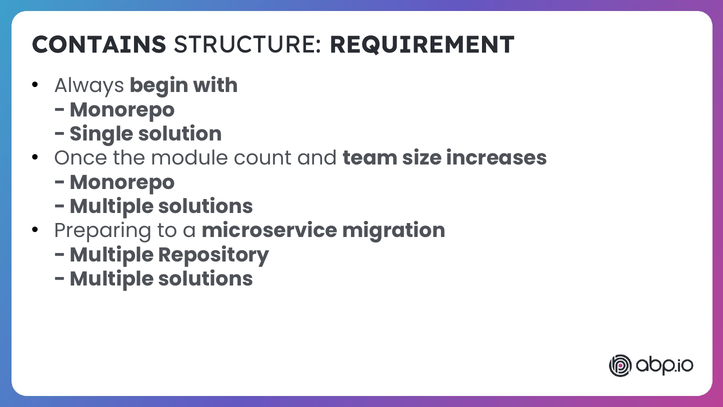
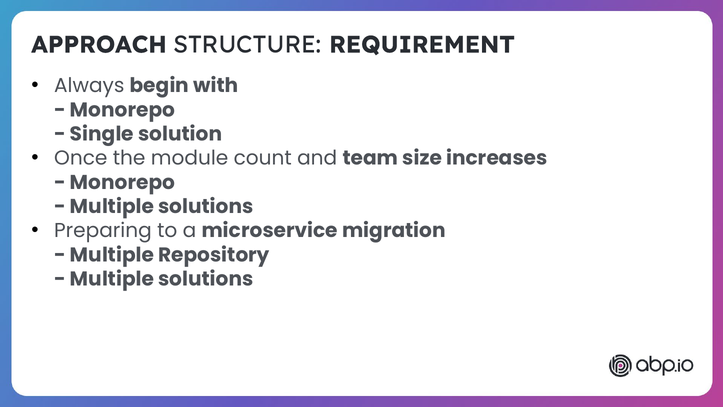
CONTAINS: CONTAINS -> APPROACH (99, 45)
